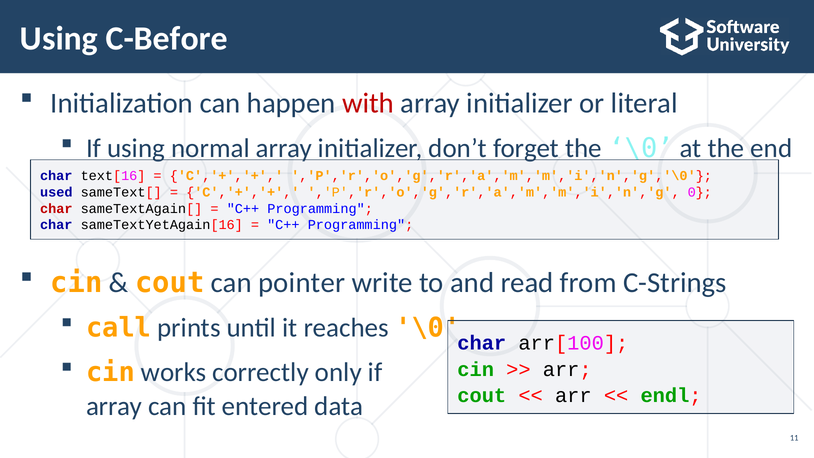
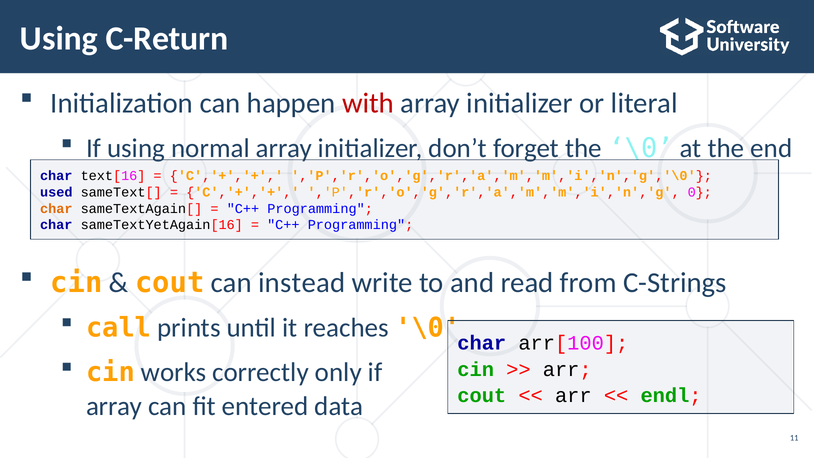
C-Before: C-Before -> C-Return (167, 39)
char colour: red -> orange (56, 209)
pointer: pointer -> instead (302, 283)
